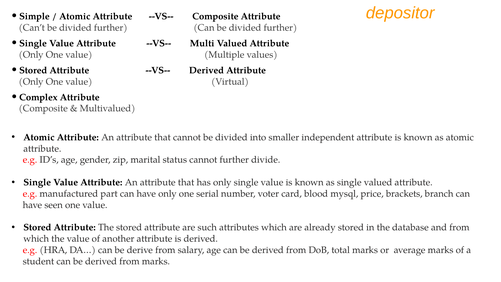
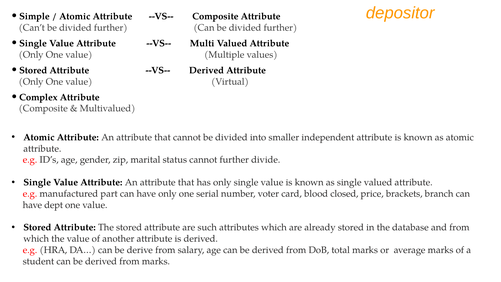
mysql: mysql -> closed (344, 194)
seen: seen -> dept (54, 205)
